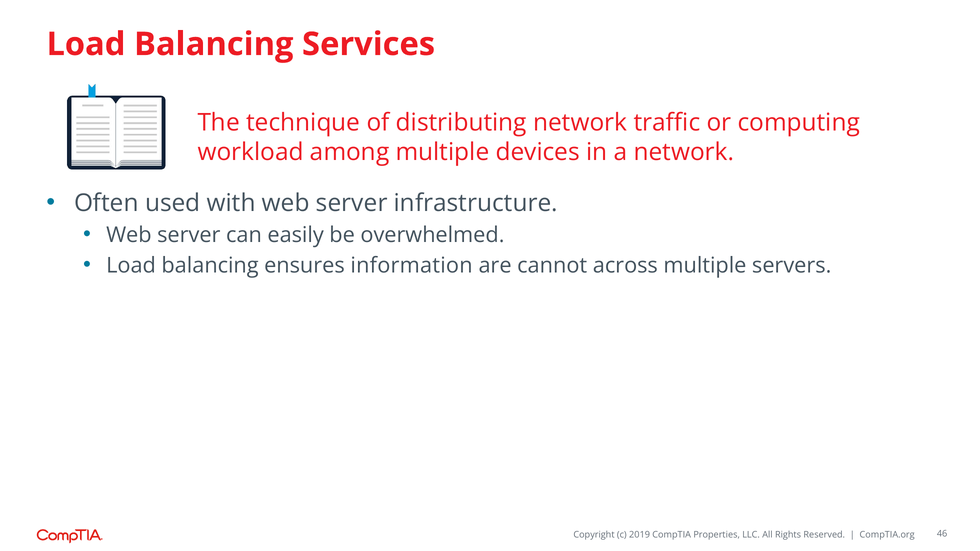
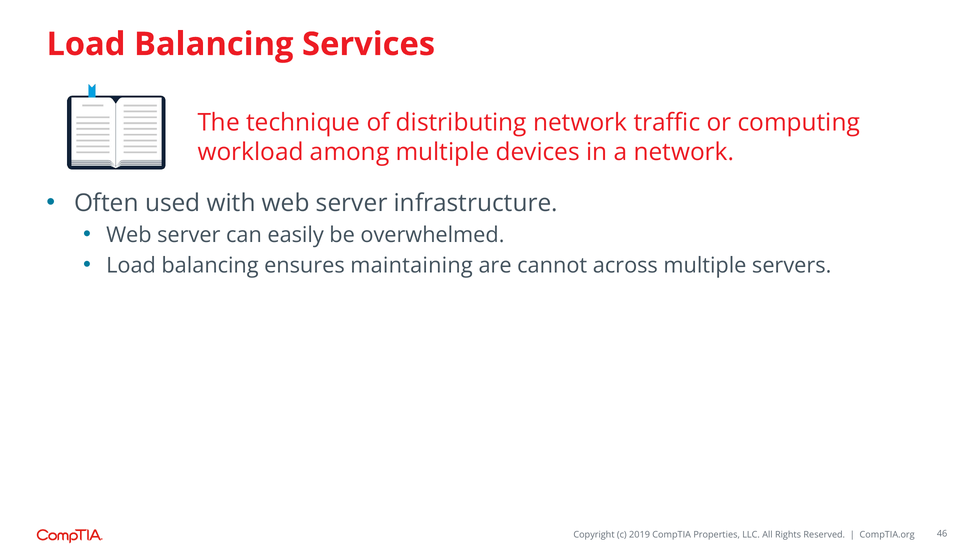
information: information -> maintaining (412, 266)
